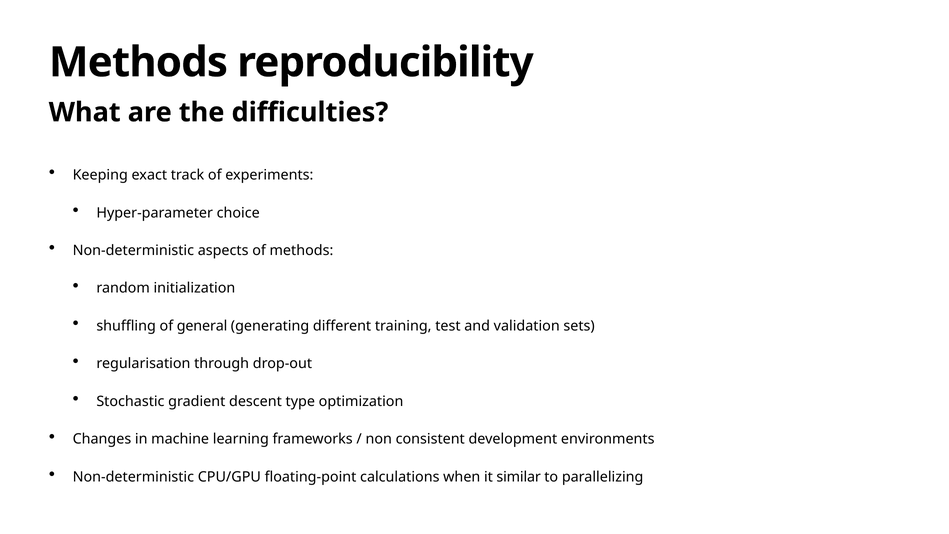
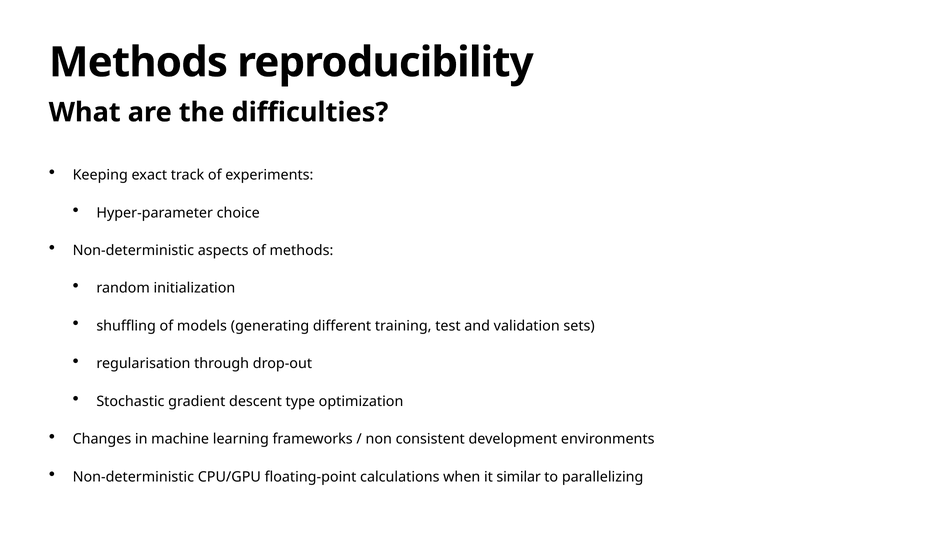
general: general -> models (202, 326)
